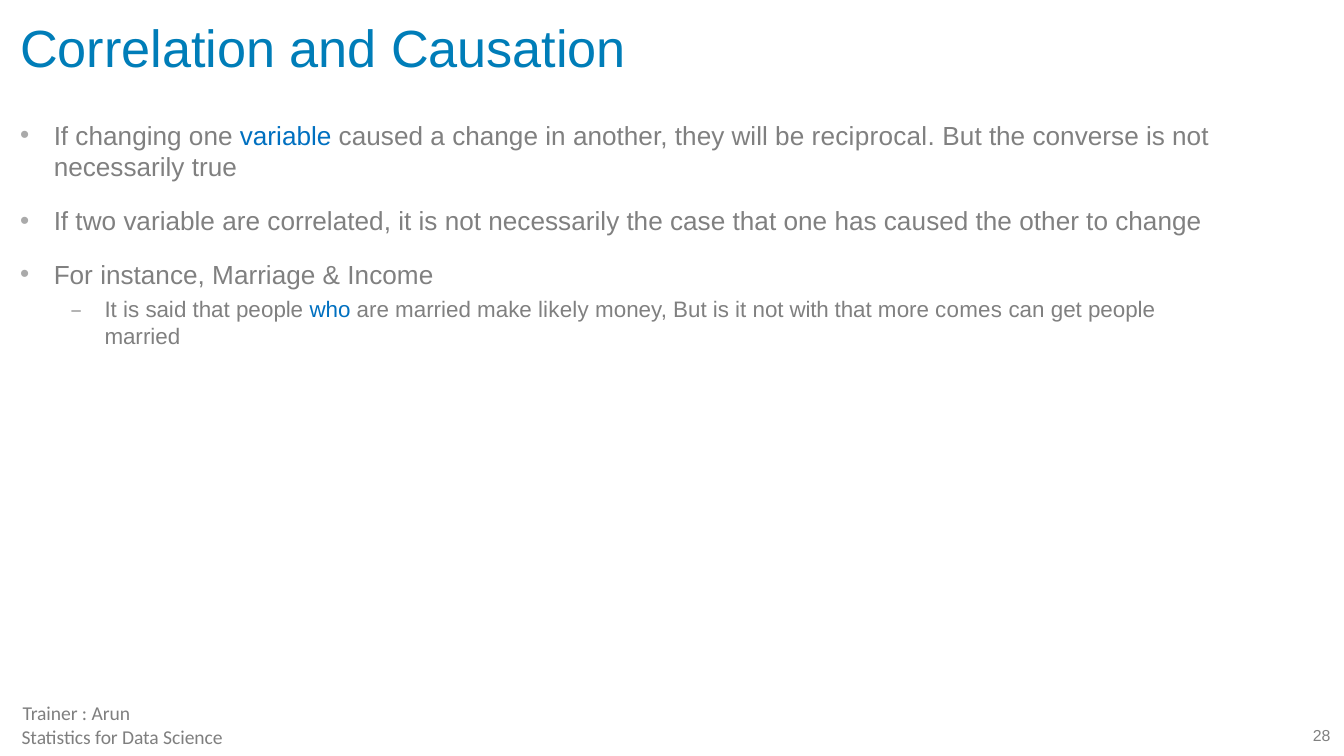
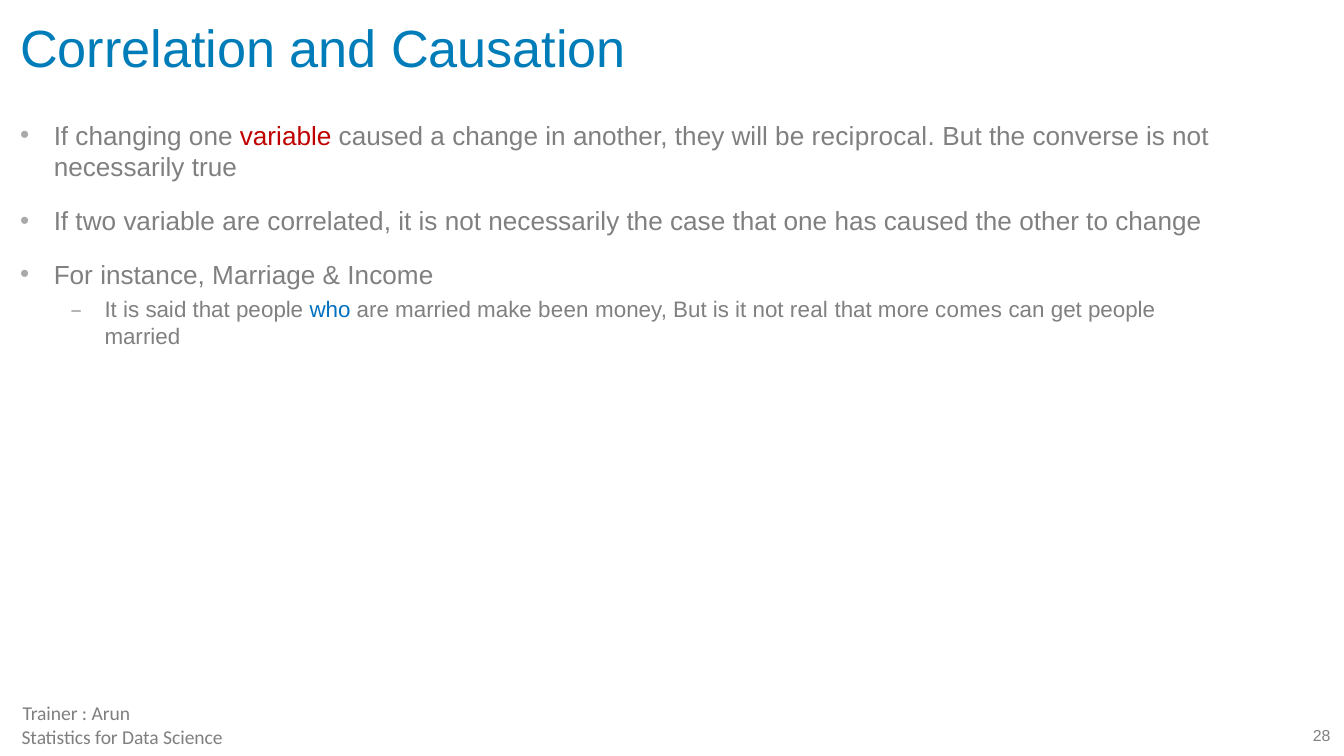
variable colour: blue -> red (286, 137)
likely: likely -> been (563, 310)
with: with -> real (809, 310)
